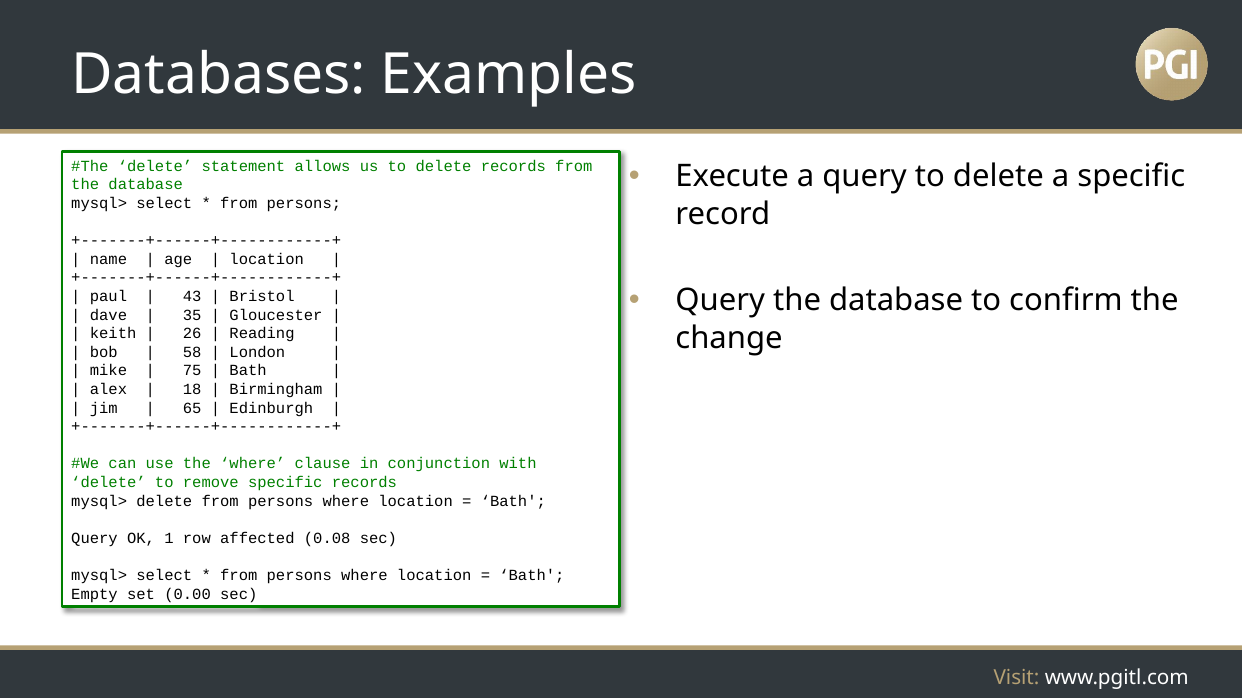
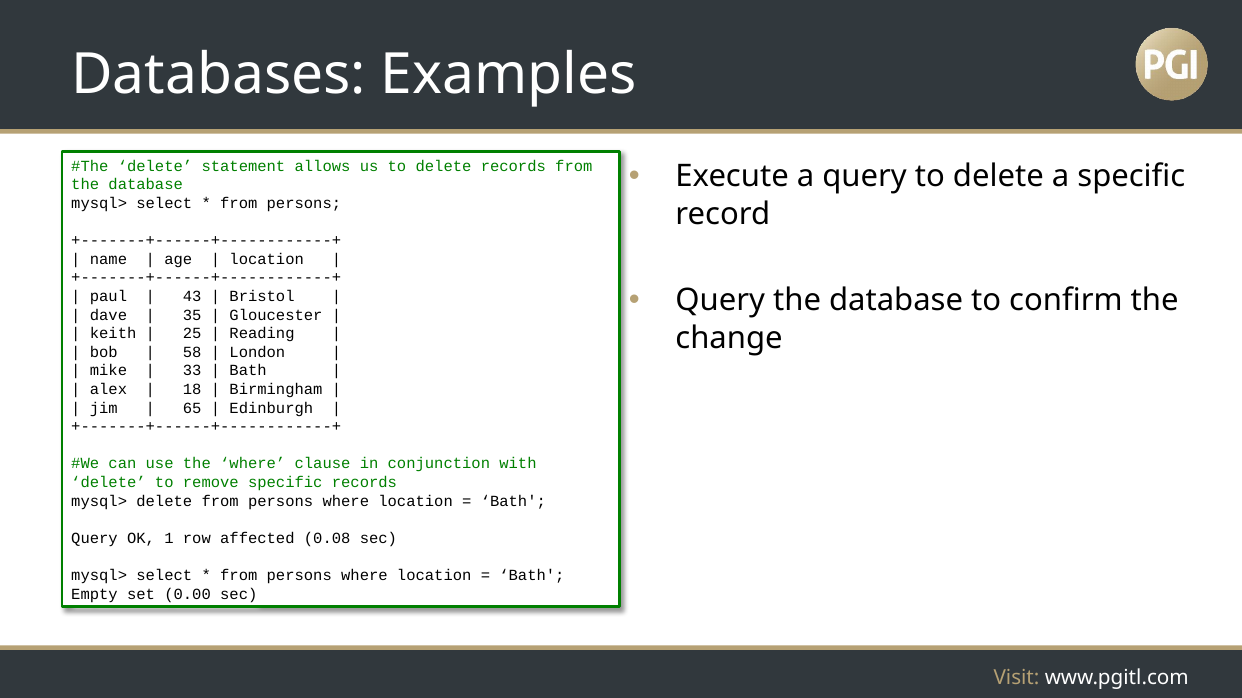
26: 26 -> 25 (192, 334)
75: 75 -> 33 (192, 371)
